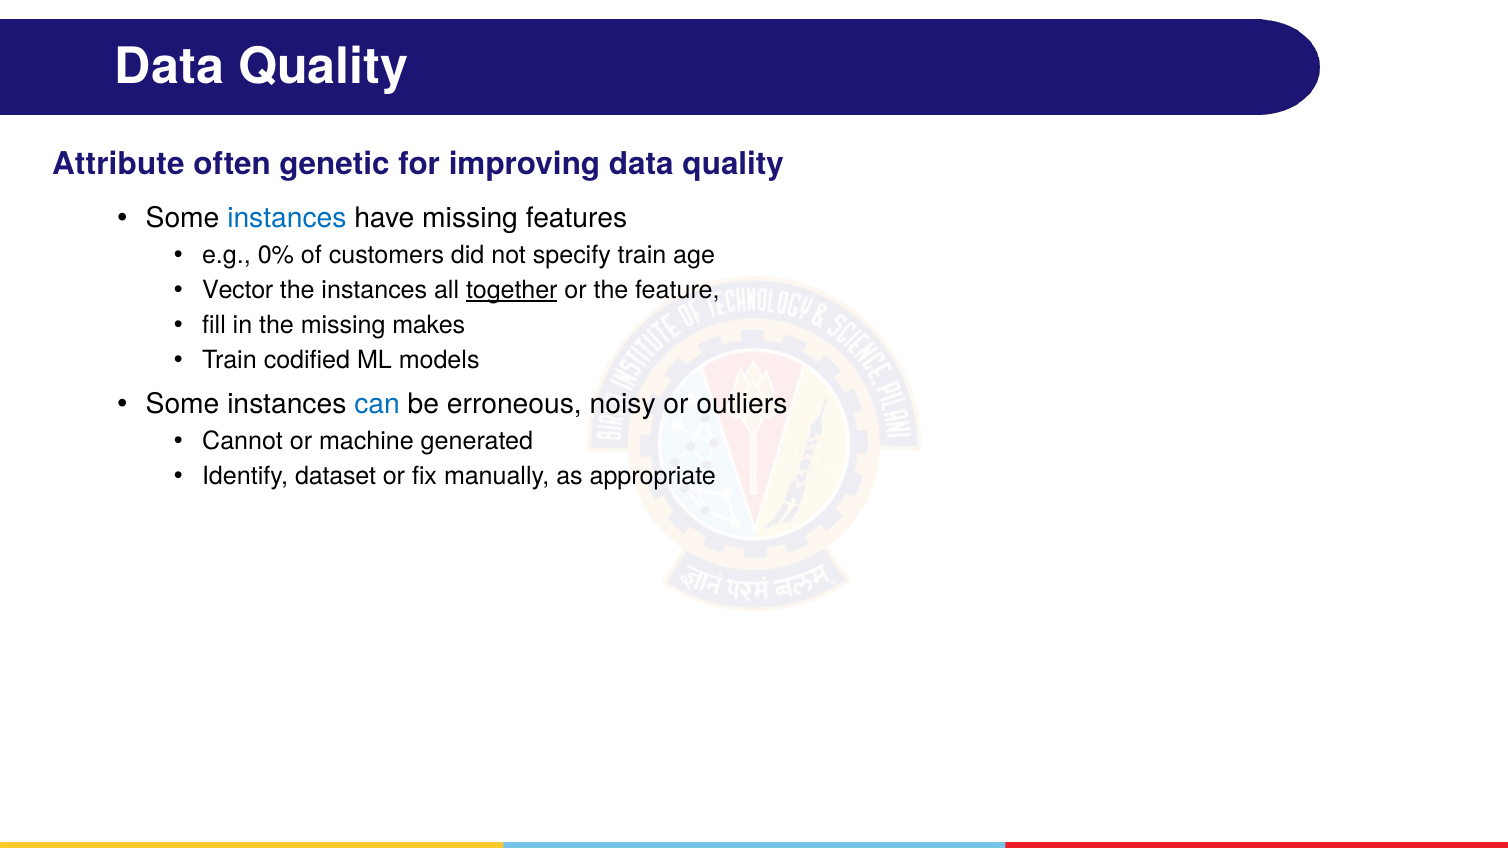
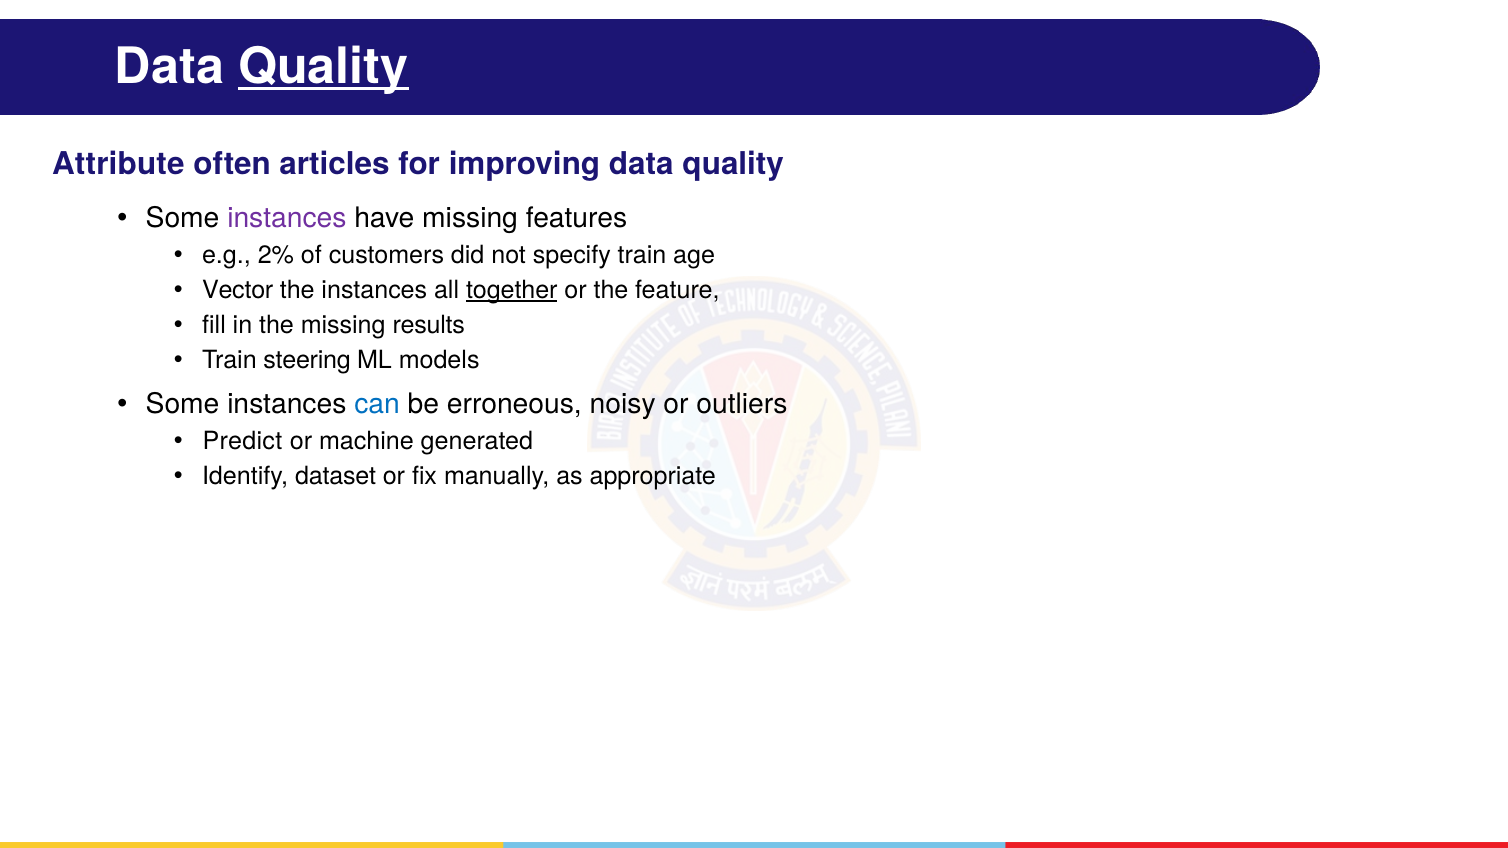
Quality underline: none -> present (323, 67)
genetic: genetic -> articles (335, 164)
instances colour: blue -> purple (287, 219)
0%: 0% -> 2% (276, 255)
makes: makes -> results (429, 325)
codified: codified -> steering (307, 360)
Cannot: Cannot -> Predict (242, 441)
